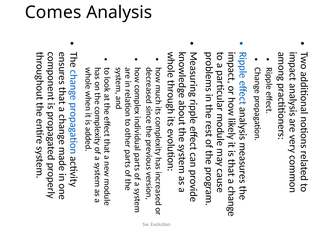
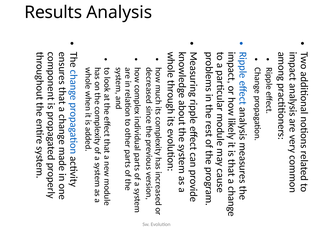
Comes: Comes -> Results (53, 12)
